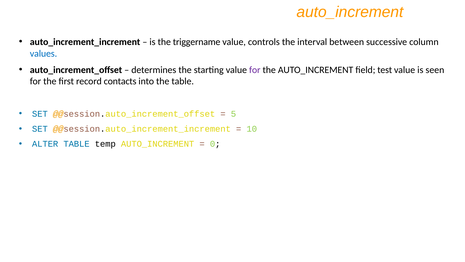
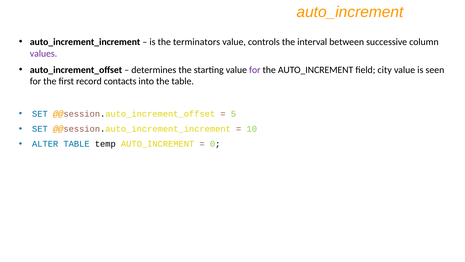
triggername: triggername -> terminators (197, 42)
values colour: blue -> purple (43, 53)
test: test -> city (385, 70)
